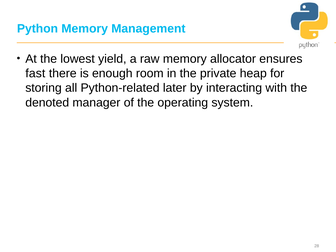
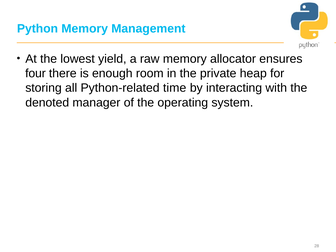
fast: fast -> four (35, 73)
later: later -> time (175, 88)
